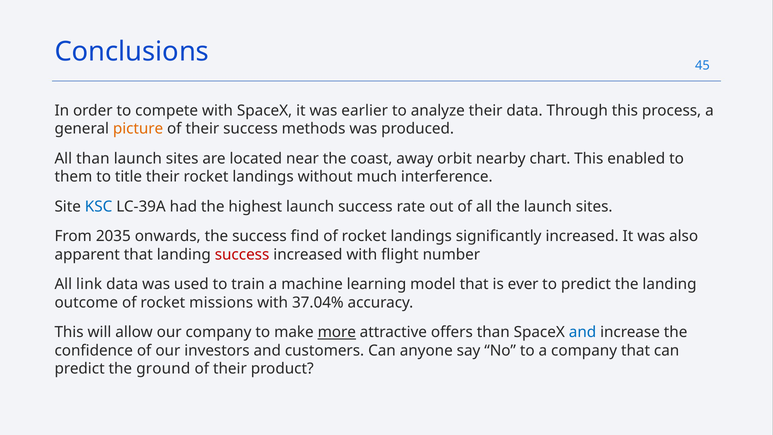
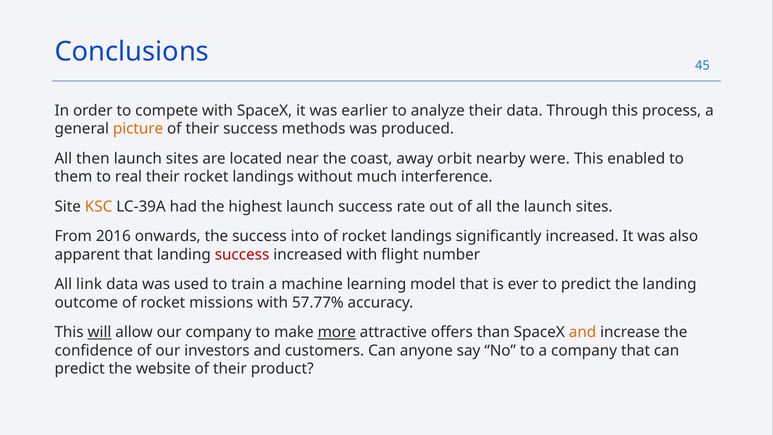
All than: than -> then (93, 159)
chart: chart -> were (550, 159)
title: title -> real (129, 177)
KSC colour: blue -> orange (99, 206)
2035: 2035 -> 2016 (113, 236)
find: find -> into (305, 236)
37.04%: 37.04% -> 57.77% (318, 302)
will underline: none -> present (100, 332)
and colour: blue -> orange (583, 332)
ground: ground -> website (163, 369)
